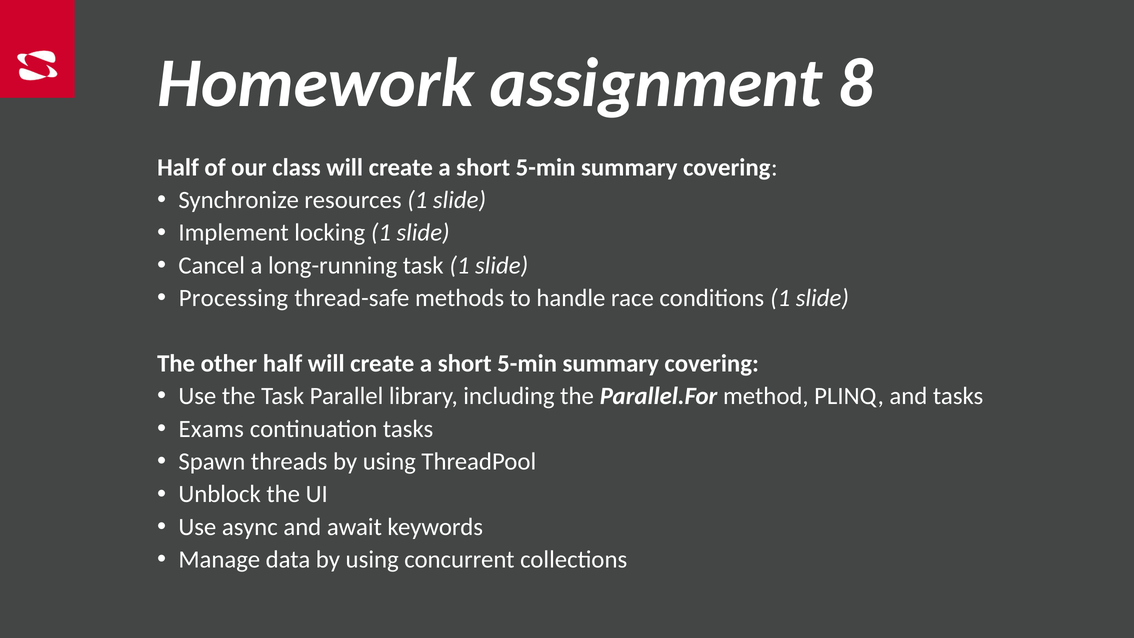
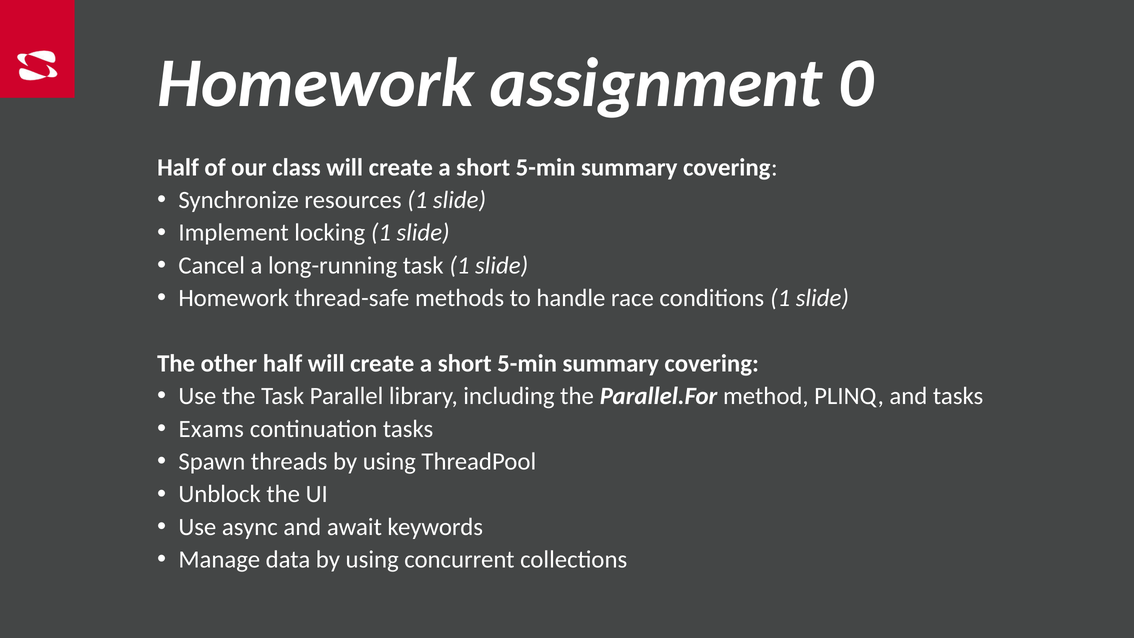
8: 8 -> 0 (856, 83)
Processing: Processing -> Homework (234, 298)
